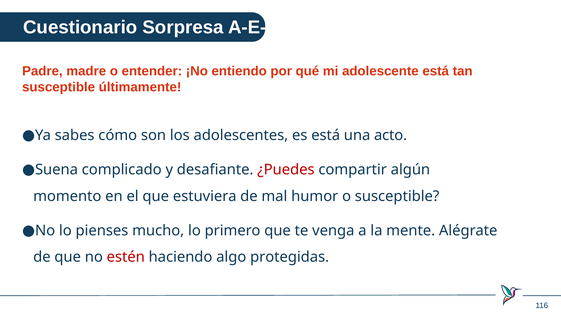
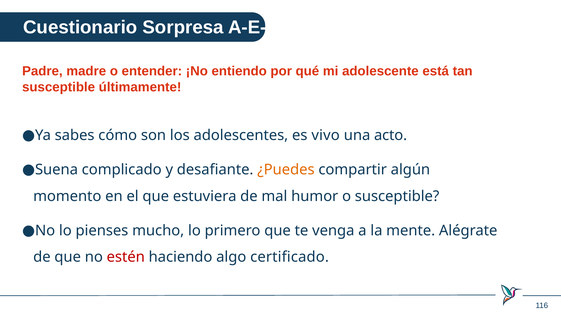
es está: está -> vivo (326, 135)
¿Puedes colour: red -> orange (286, 170)
protegidas: protegidas -> certificado (290, 258)
